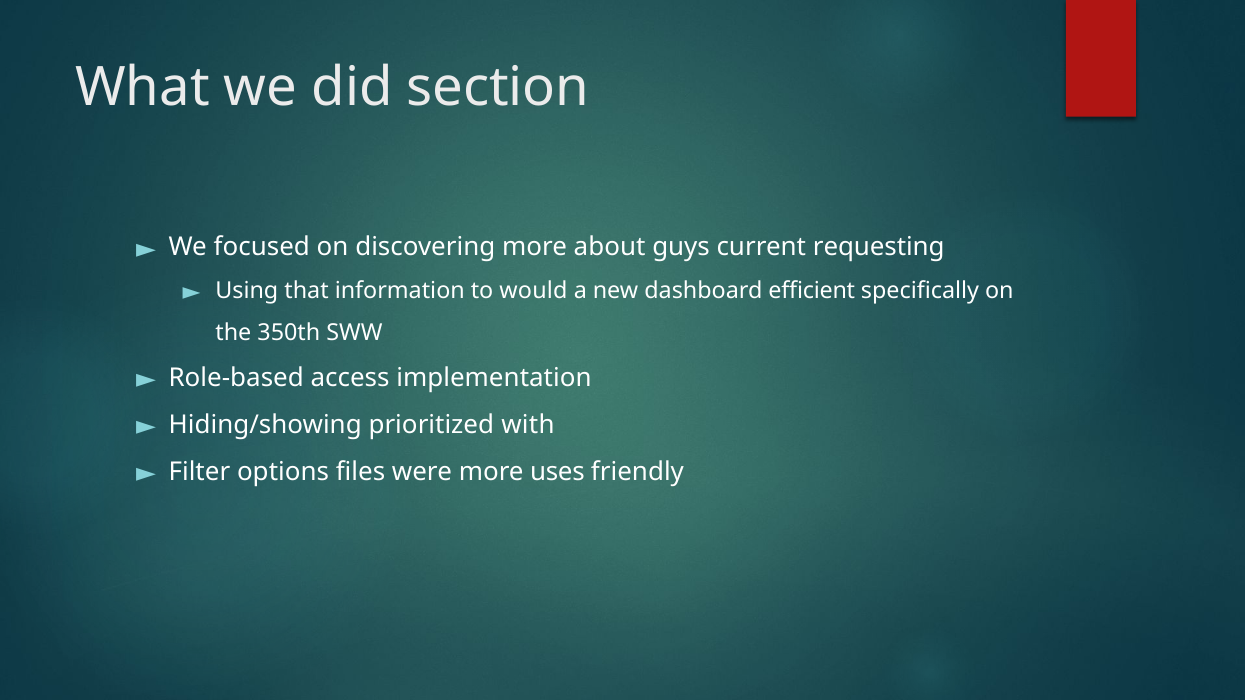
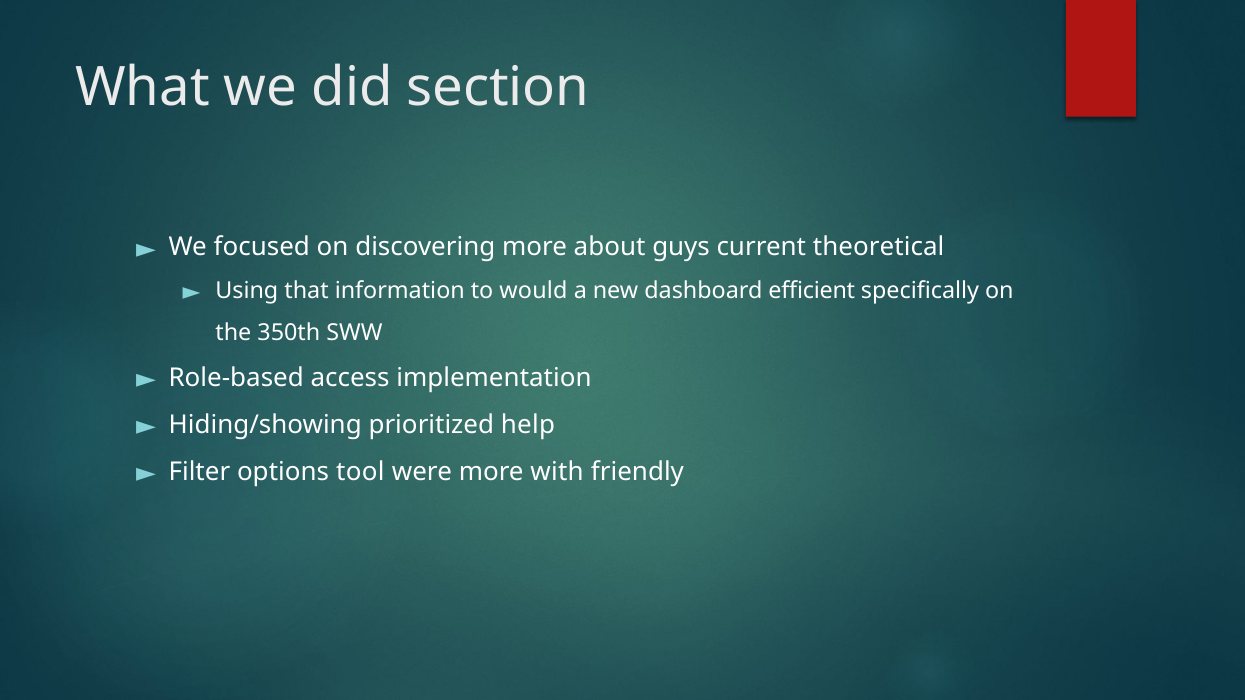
requesting: requesting -> theoretical (879, 247)
with: with -> help (528, 425)
files: files -> tool (360, 472)
uses: uses -> with (557, 472)
